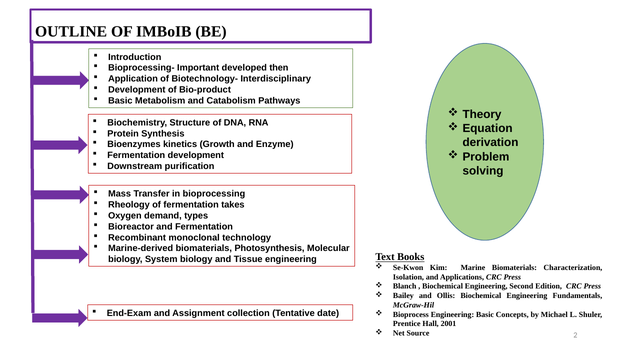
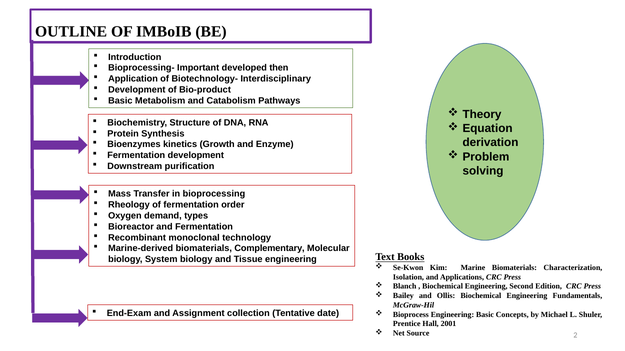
takes: takes -> order (233, 205)
Photosynthesis: Photosynthesis -> Complementary (270, 249)
